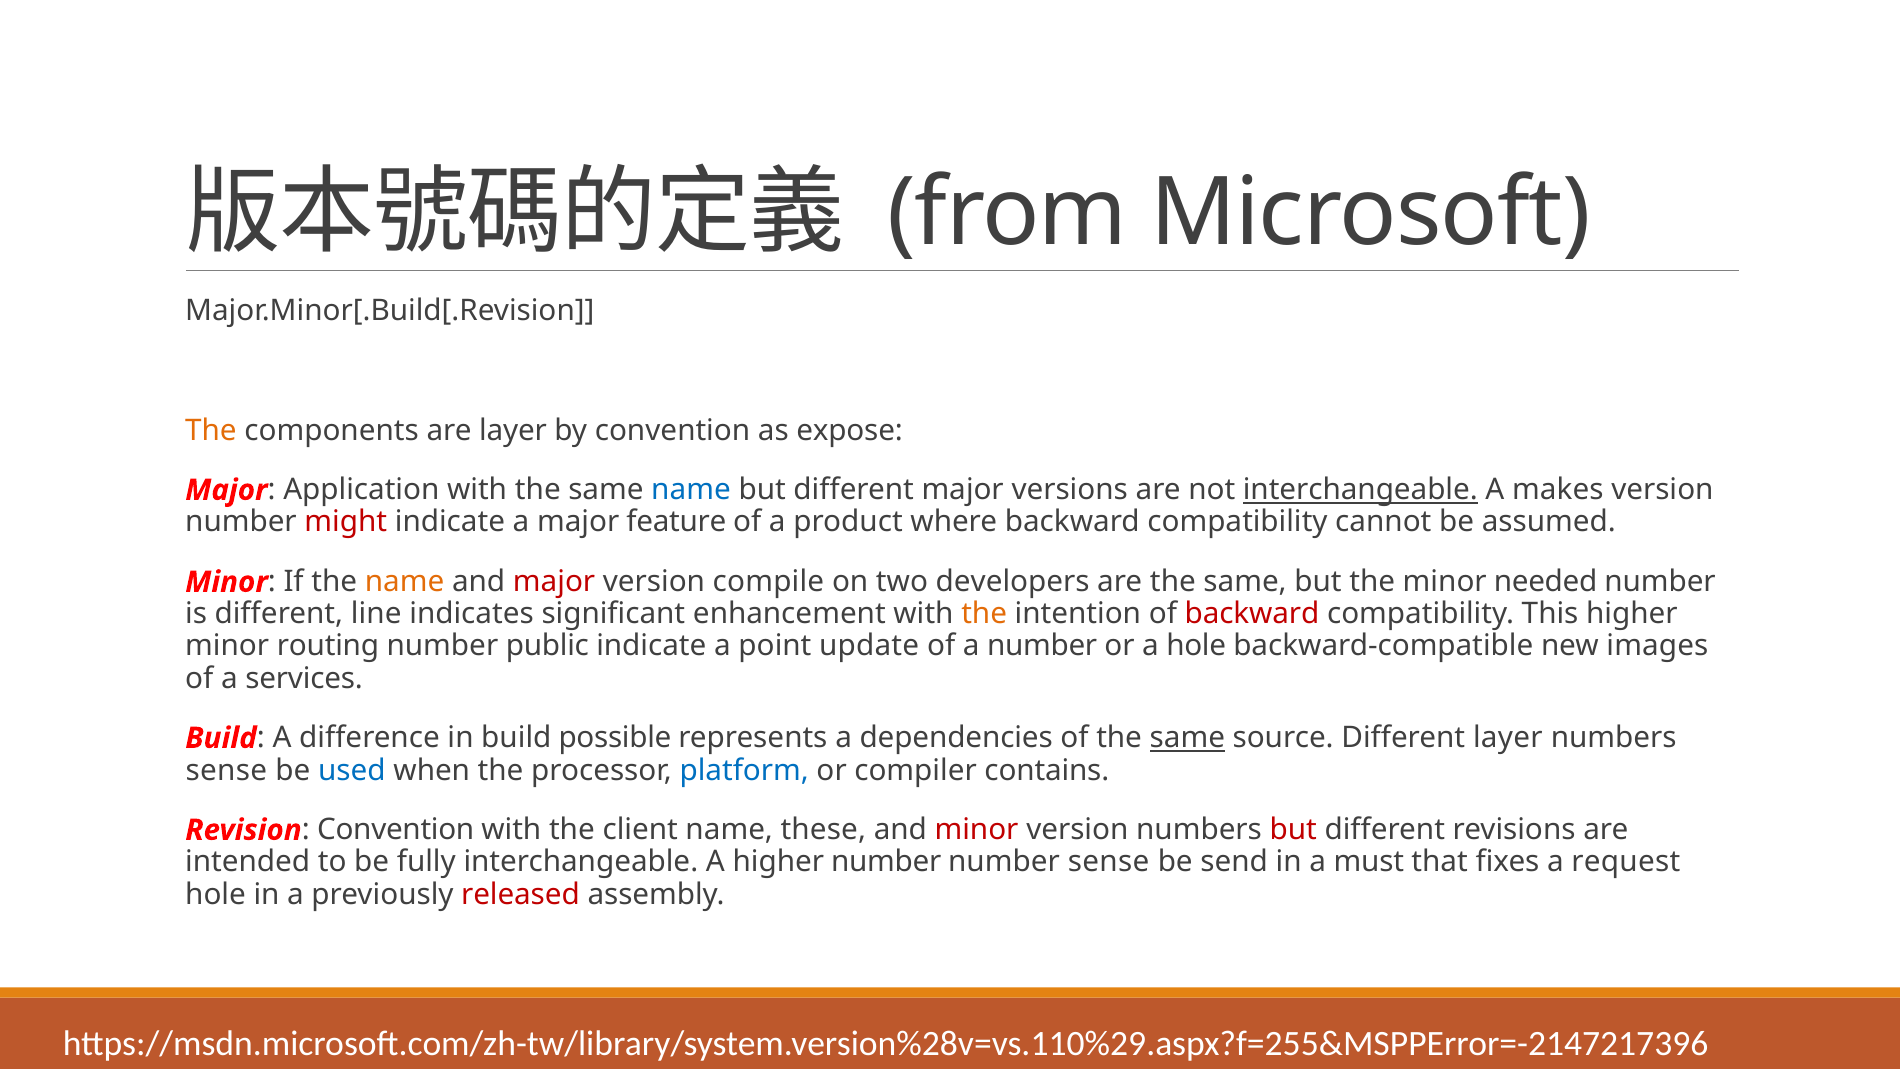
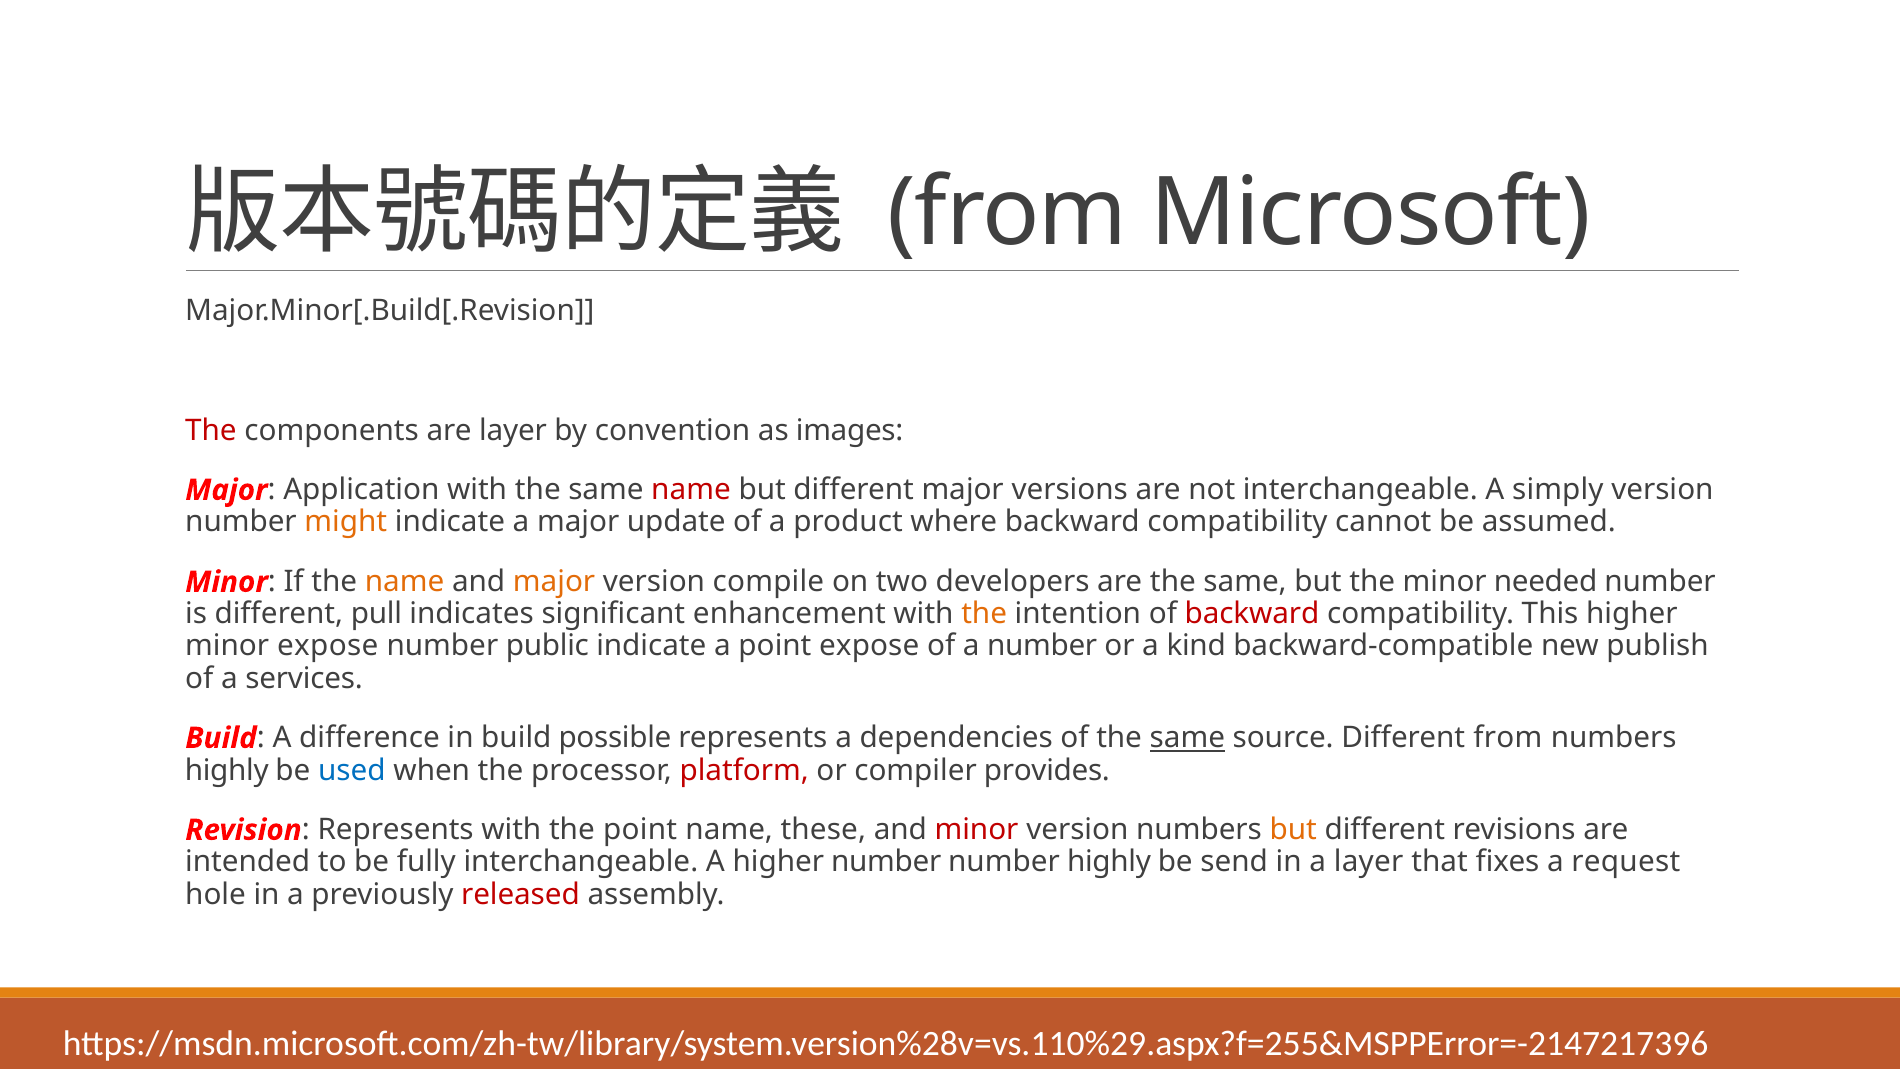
The colour: orange -> red (211, 430)
expose: expose -> images (850, 430)
name colour: blue -> red (691, 490)
interchangeable underline: present -> none (1360, 490)
makes: makes -> simply (1558, 490)
might colour: red -> orange (346, 522)
feature: feature -> update (676, 522)
major colour: red -> orange (554, 582)
line: line -> pull (376, 614)
minor routing: routing -> expose (328, 646)
point update: update -> expose (869, 646)
a hole: hole -> kind (1196, 646)
images: images -> publish (1658, 646)
Different layer: layer -> from (1508, 738)
sense: sense -> highly (227, 770)
platform colour: blue -> red (744, 770)
contains: contains -> provides (1047, 770)
Revision Convention: Convention -> Represents (396, 830)
the client: client -> point (640, 830)
but colour: red -> orange (1293, 830)
number sense: sense -> highly (1109, 862)
a must: must -> layer (1369, 862)
